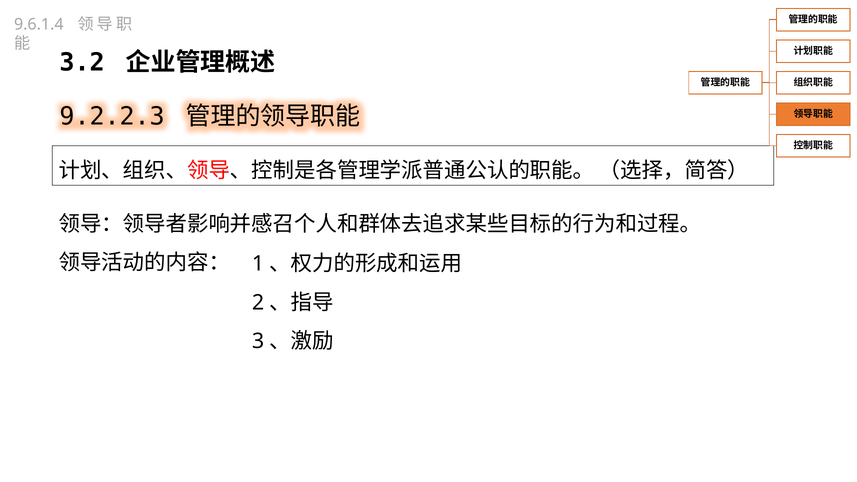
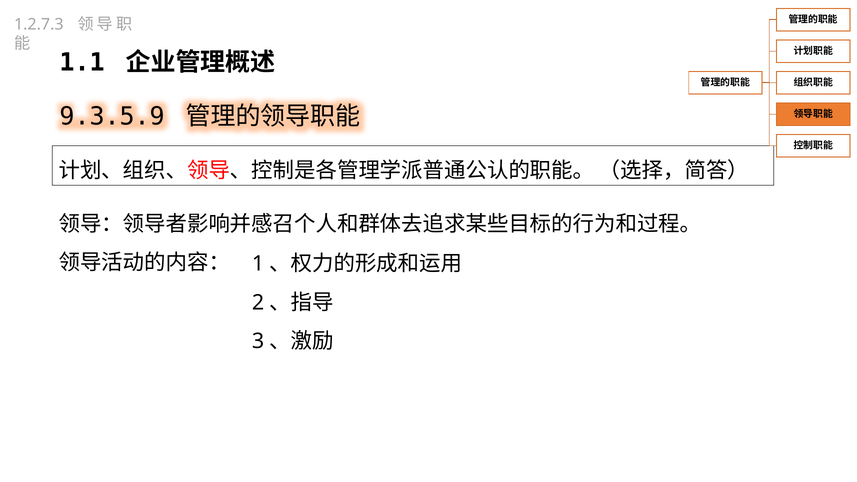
9.6.1.4: 9.6.1.4 -> 1.2.7.3 (39, 24)
3.2: 3.2 -> 1.1 (82, 63)
9.2.2.3: 9.2.2.3 -> 9.3.5.9 (112, 117)
